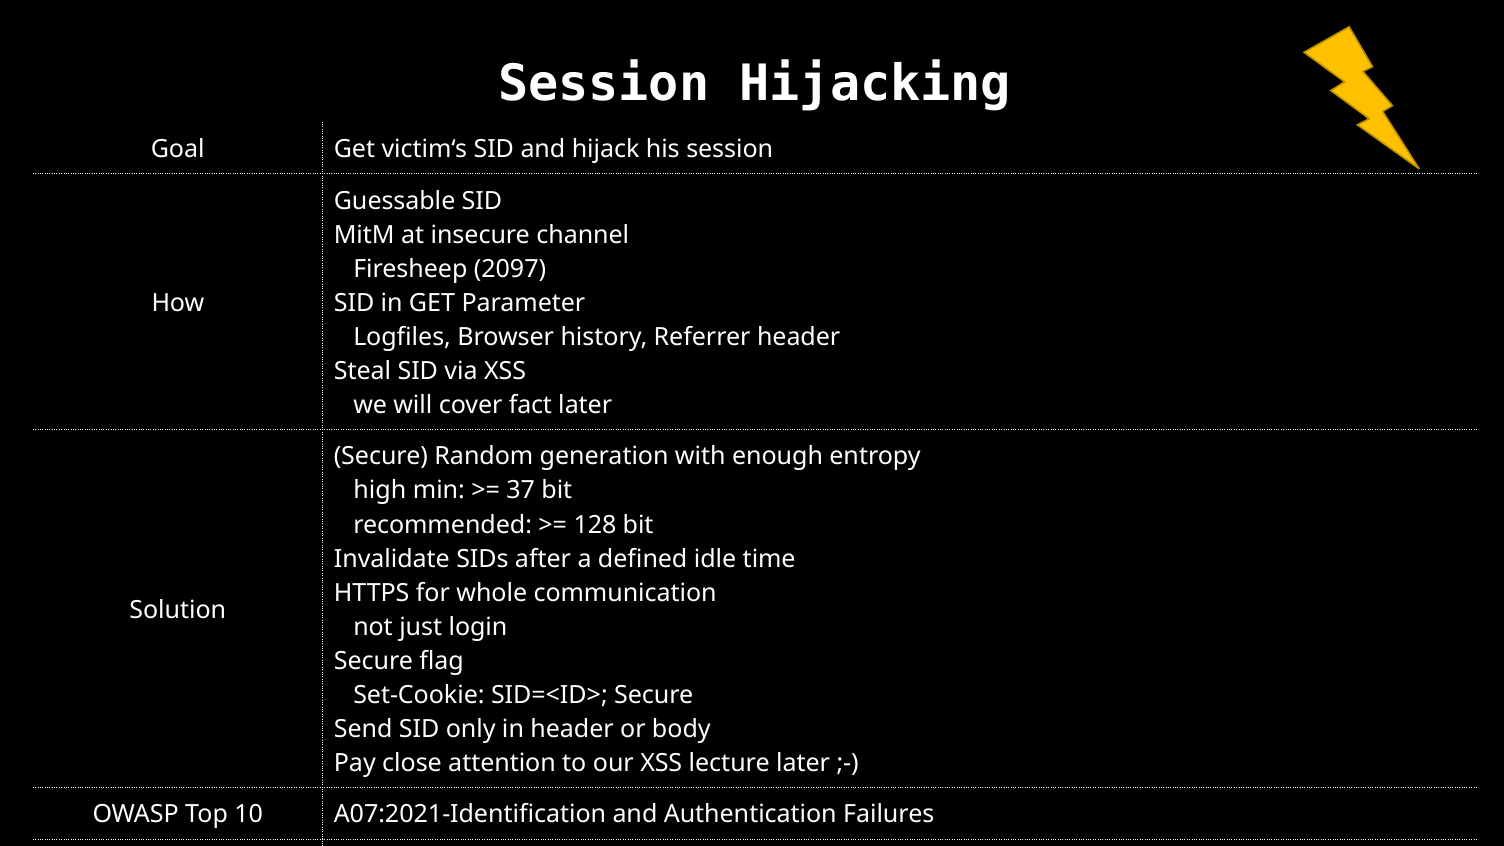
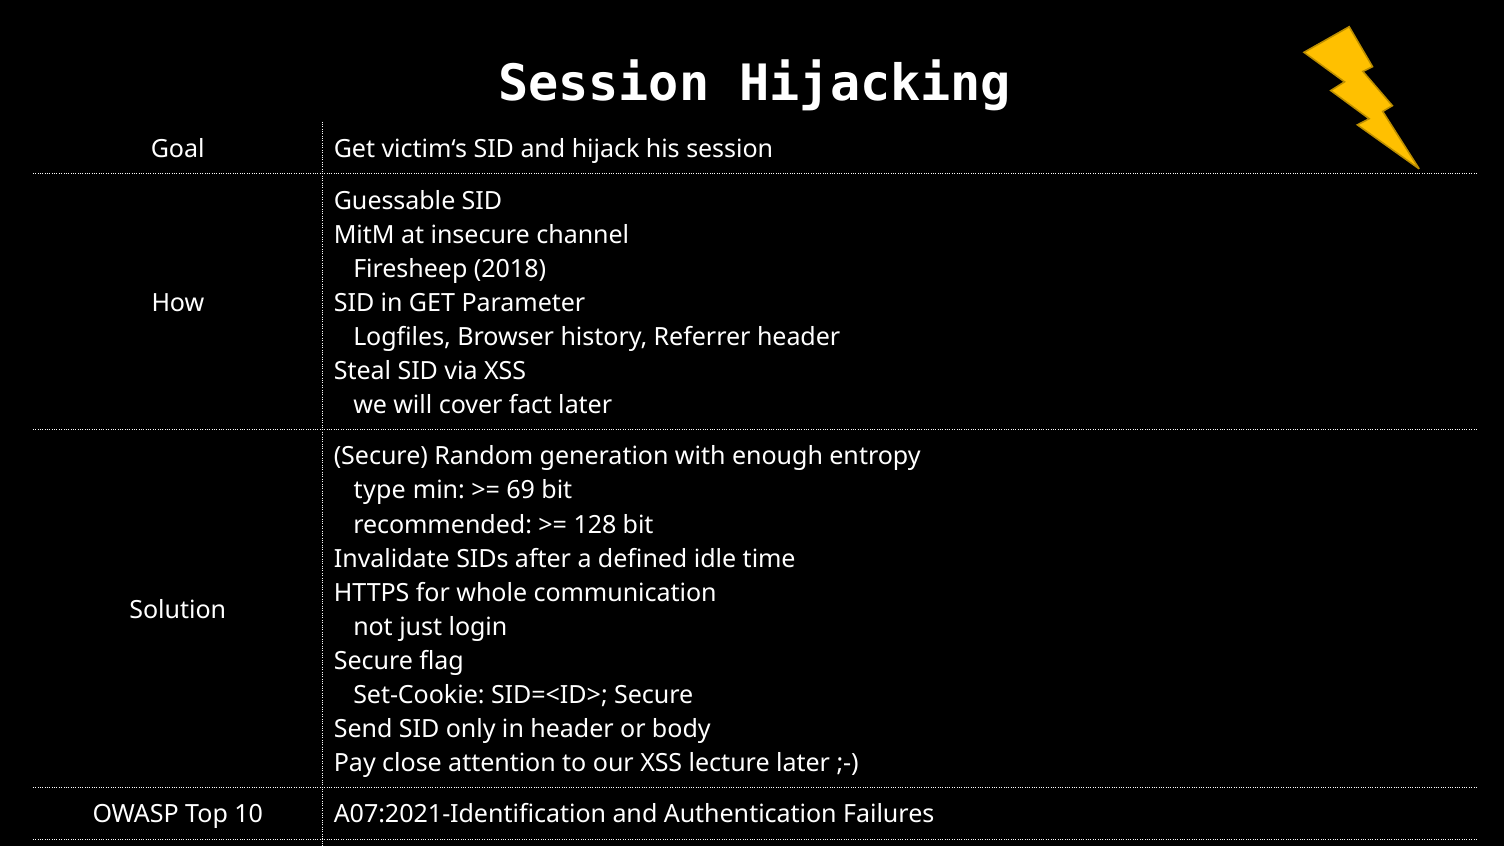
2097: 2097 -> 2018 (510, 269)
high: high -> type (380, 491)
37: 37 -> 69 (521, 491)
